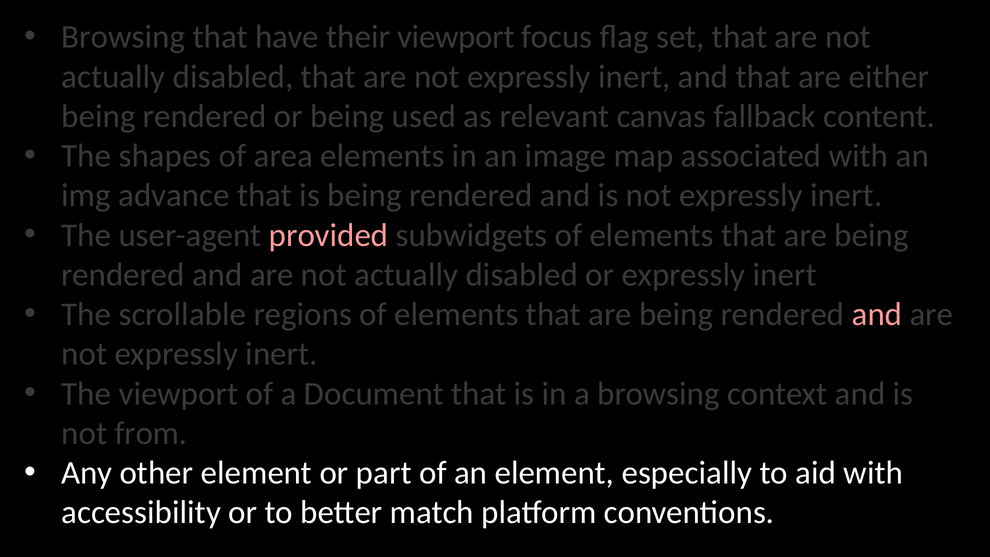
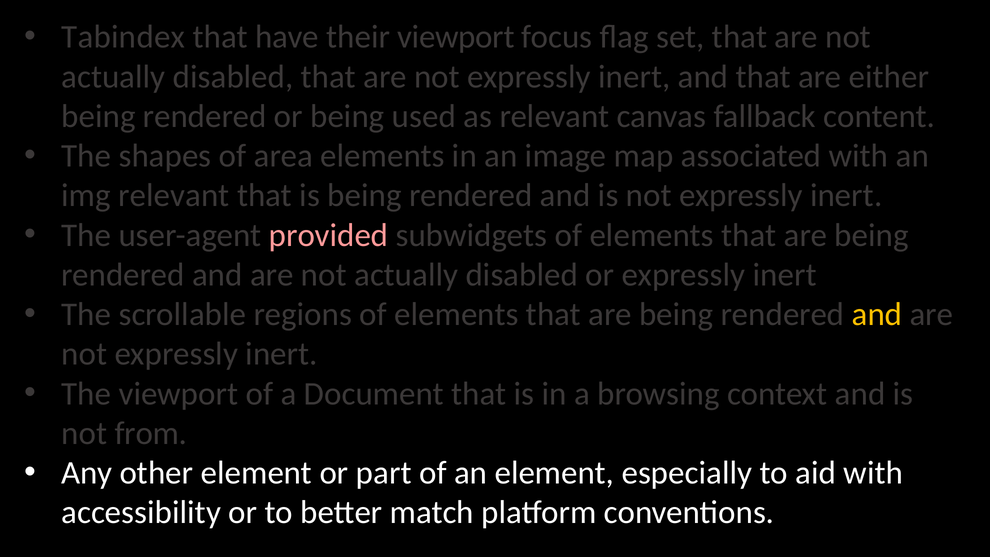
Browsing: Browsing -> Tabindex (123, 37)
img advance: advance -> relevant (174, 195)
and colour: pink -> yellow (877, 314)
